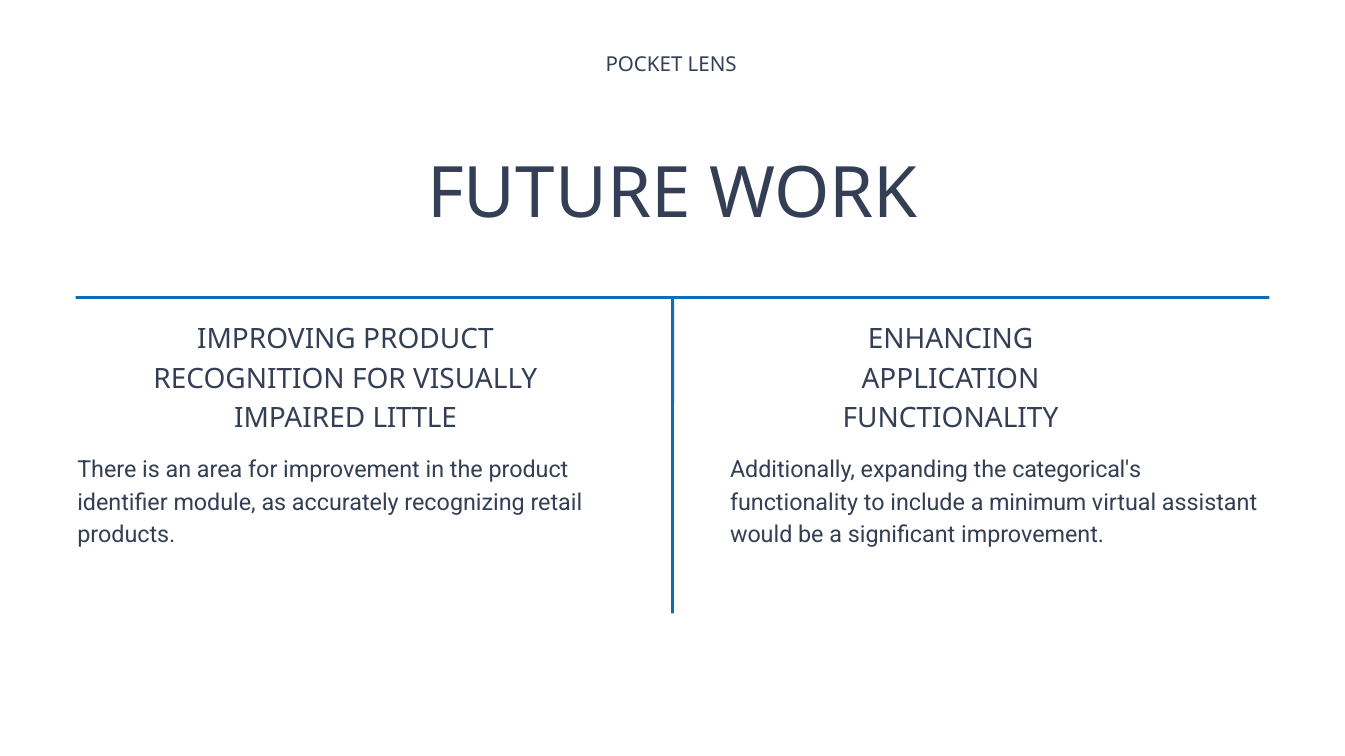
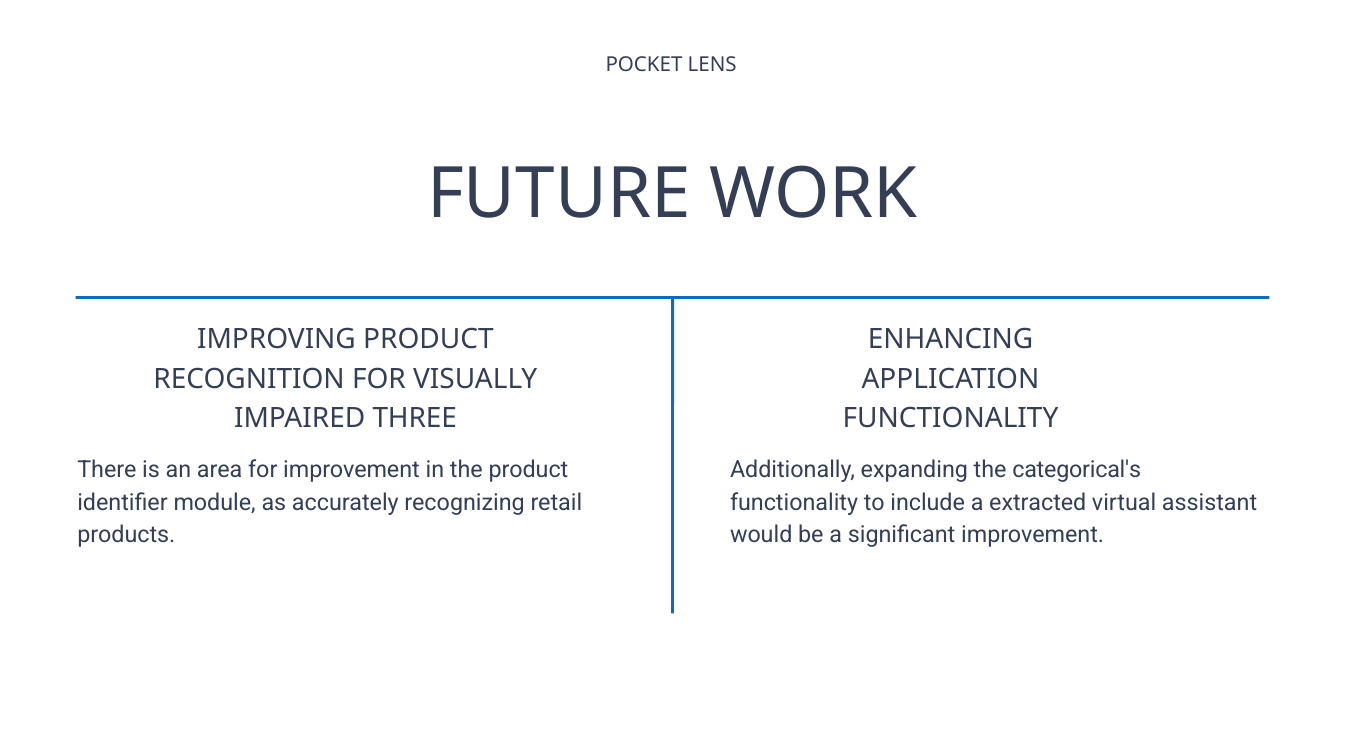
LITTLE: LITTLE -> THREE (415, 418)
minimum: minimum -> extracted (1038, 503)
